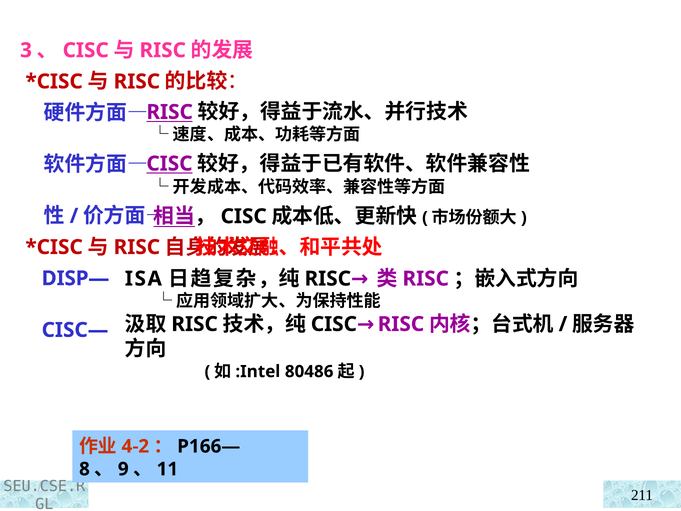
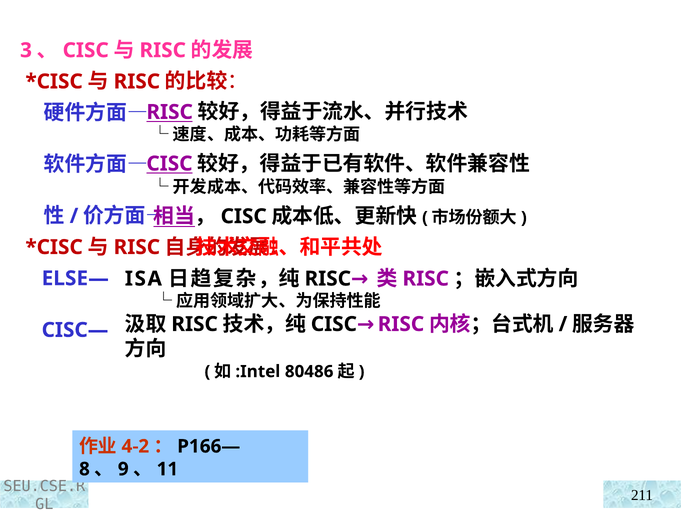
DISP—: DISP— -> ELSE— (75, 278)
